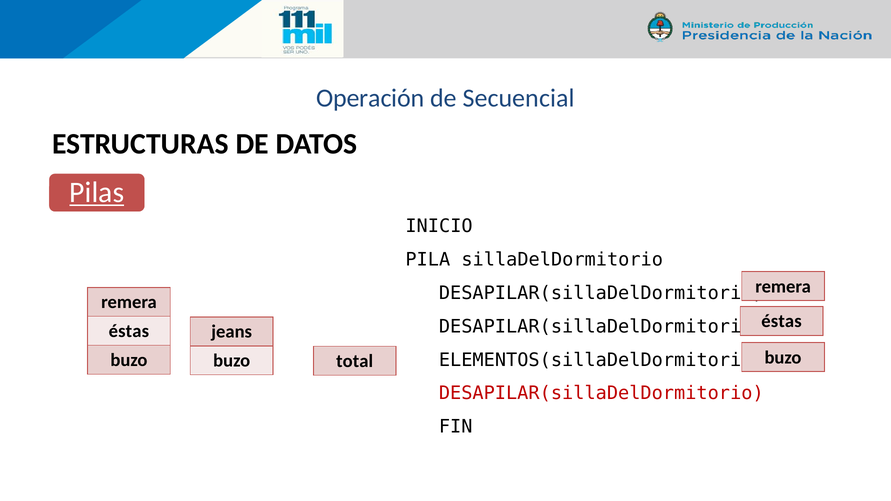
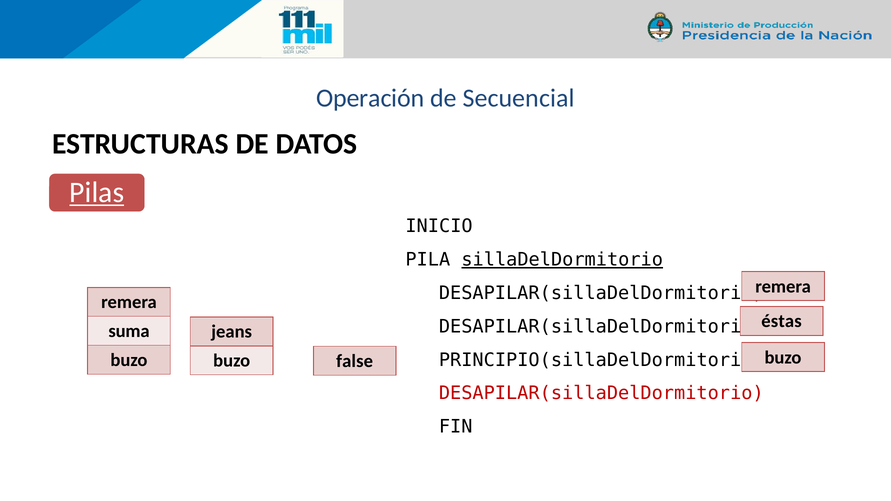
sillaDelDormitorio underline: none -> present (562, 260)
éstas: éstas -> suma (129, 331)
ELEMENTOS(sillaDelDormitorio: ELEMENTOS(sillaDelDormitorio -> PRINCIPIO(sillaDelDormitorio (601, 360)
total: total -> false (355, 361)
